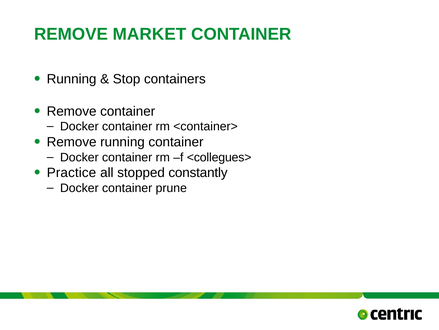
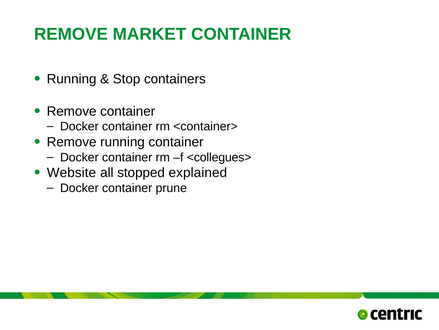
Practice: Practice -> Website (72, 172)
constantly: constantly -> explained (198, 172)
